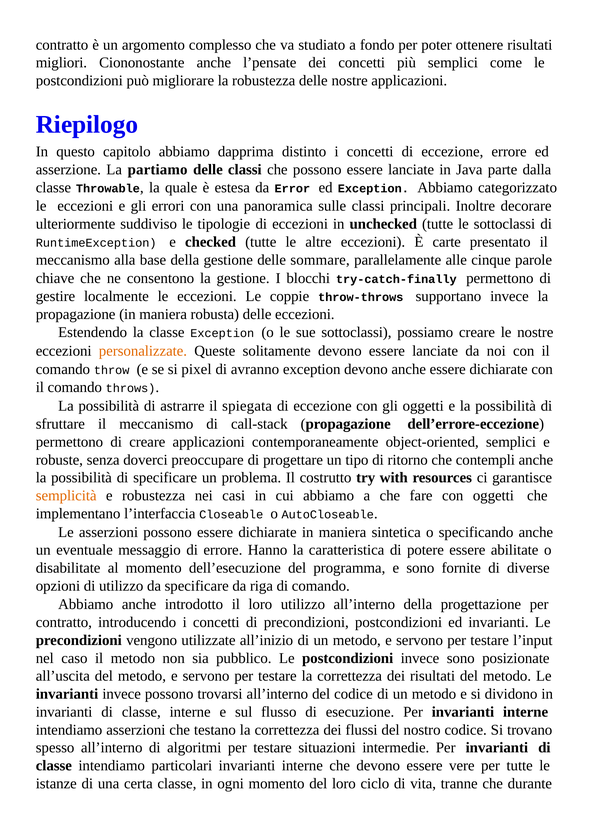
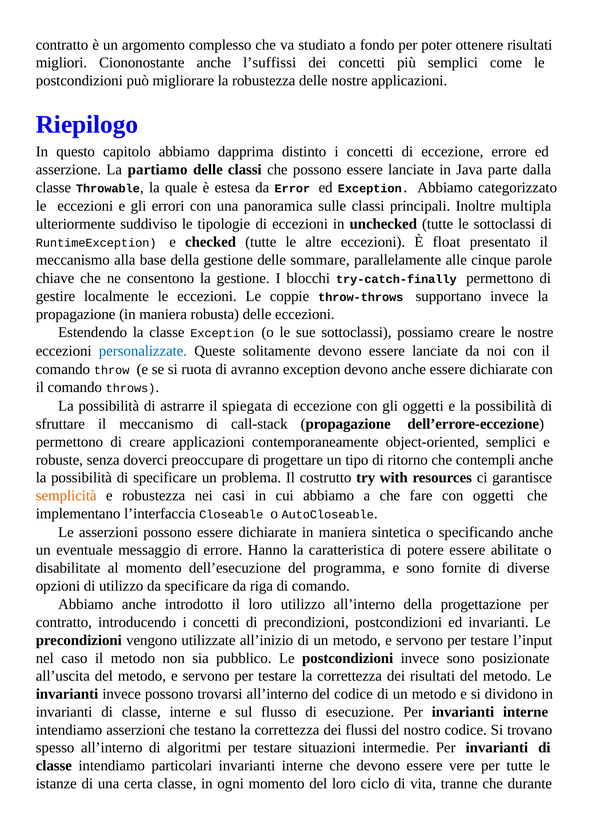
l’pensate: l’pensate -> l’suffissi (270, 63)
decorare: decorare -> multipla (526, 206)
carte: carte -> float (447, 242)
personalizzate colour: orange -> blue (143, 351)
pixel: pixel -> ruota (197, 369)
